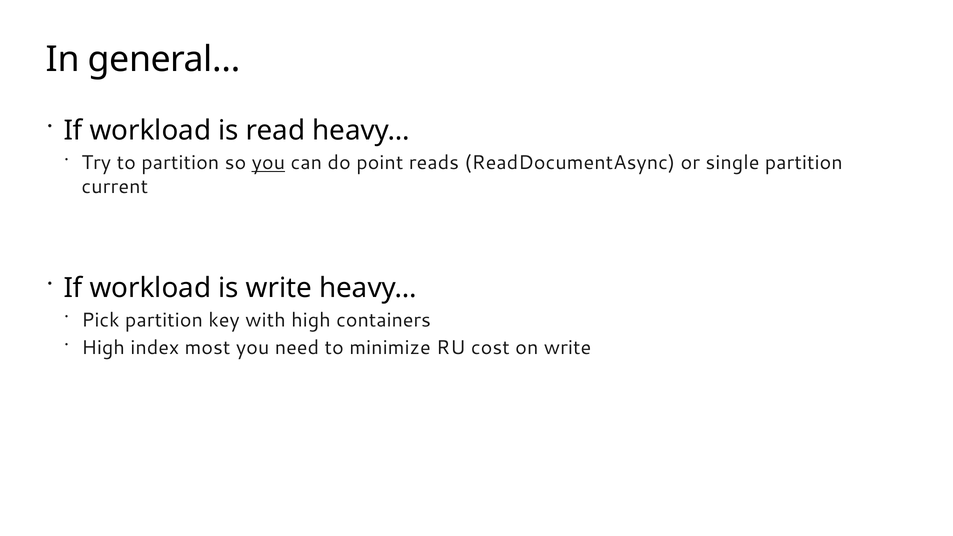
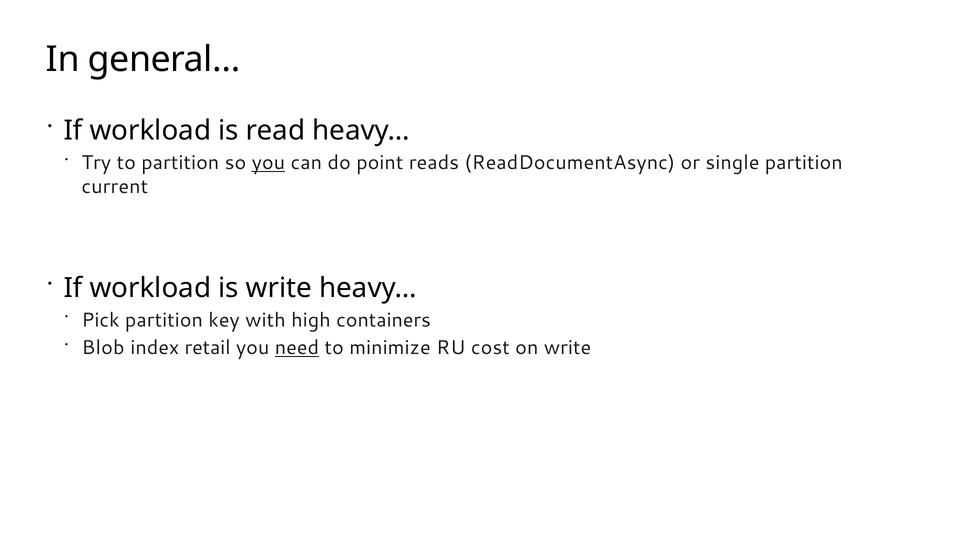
High: High -> Blob (103, 348)
most: most -> retail (208, 348)
need underline: none -> present (297, 348)
